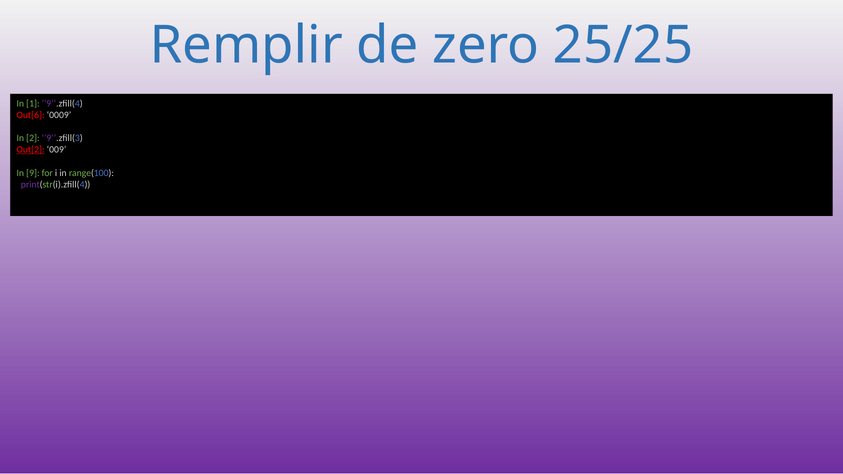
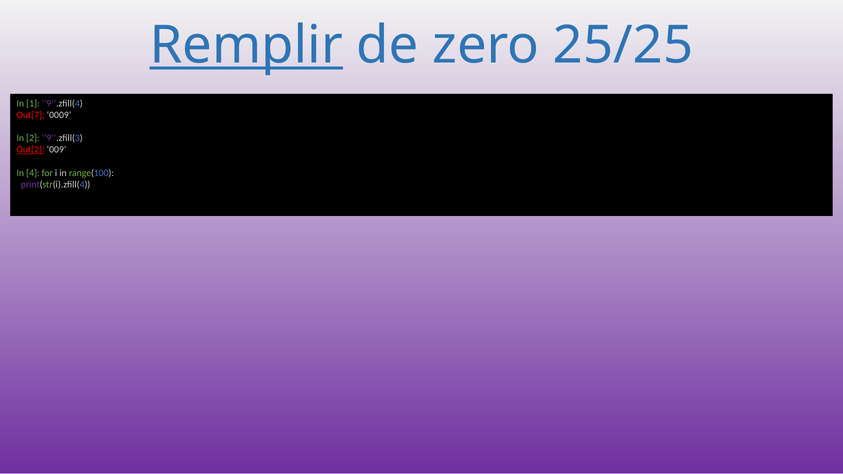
Remplir underline: none -> present (246, 45)
Out[6: Out[6 -> Out[7 (31, 115)
9: 9 -> 4 (33, 173)
